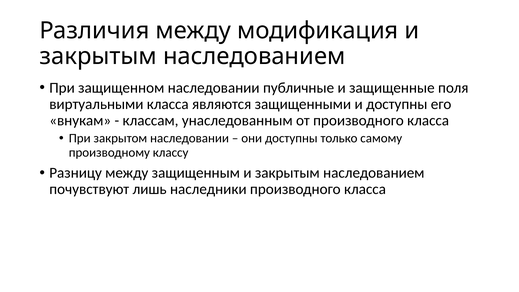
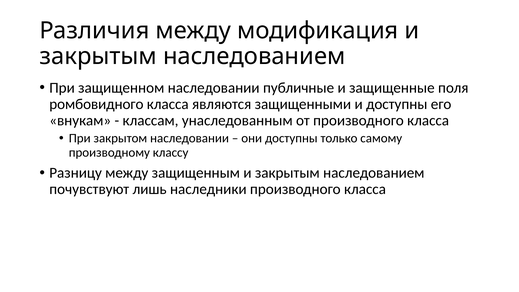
виртуальными: виртуальными -> ромбовидного (96, 104)
